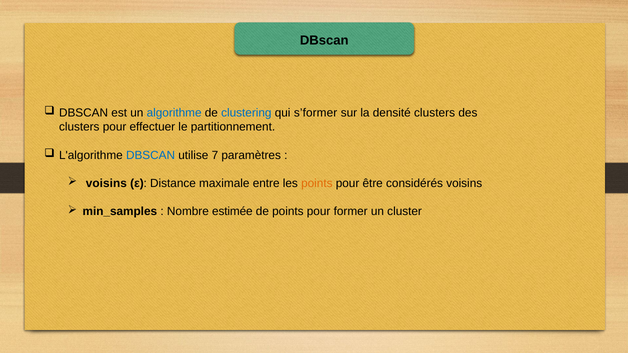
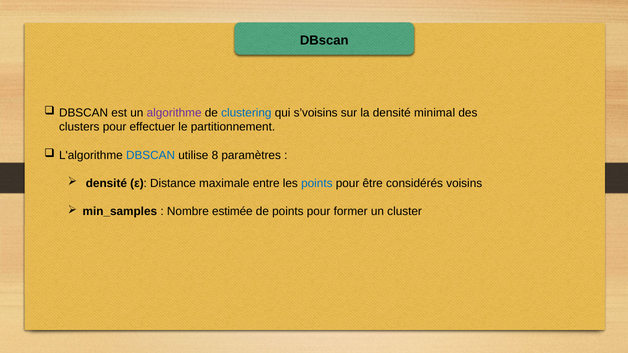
algorithme colour: blue -> purple (174, 113)
s’former: s’former -> s’voisins (316, 113)
densité clusters: clusters -> minimal (435, 113)
7: 7 -> 8 (215, 155)
voisins: voisins -> densité (106, 183)
points colour: orange -> blue (317, 183)
